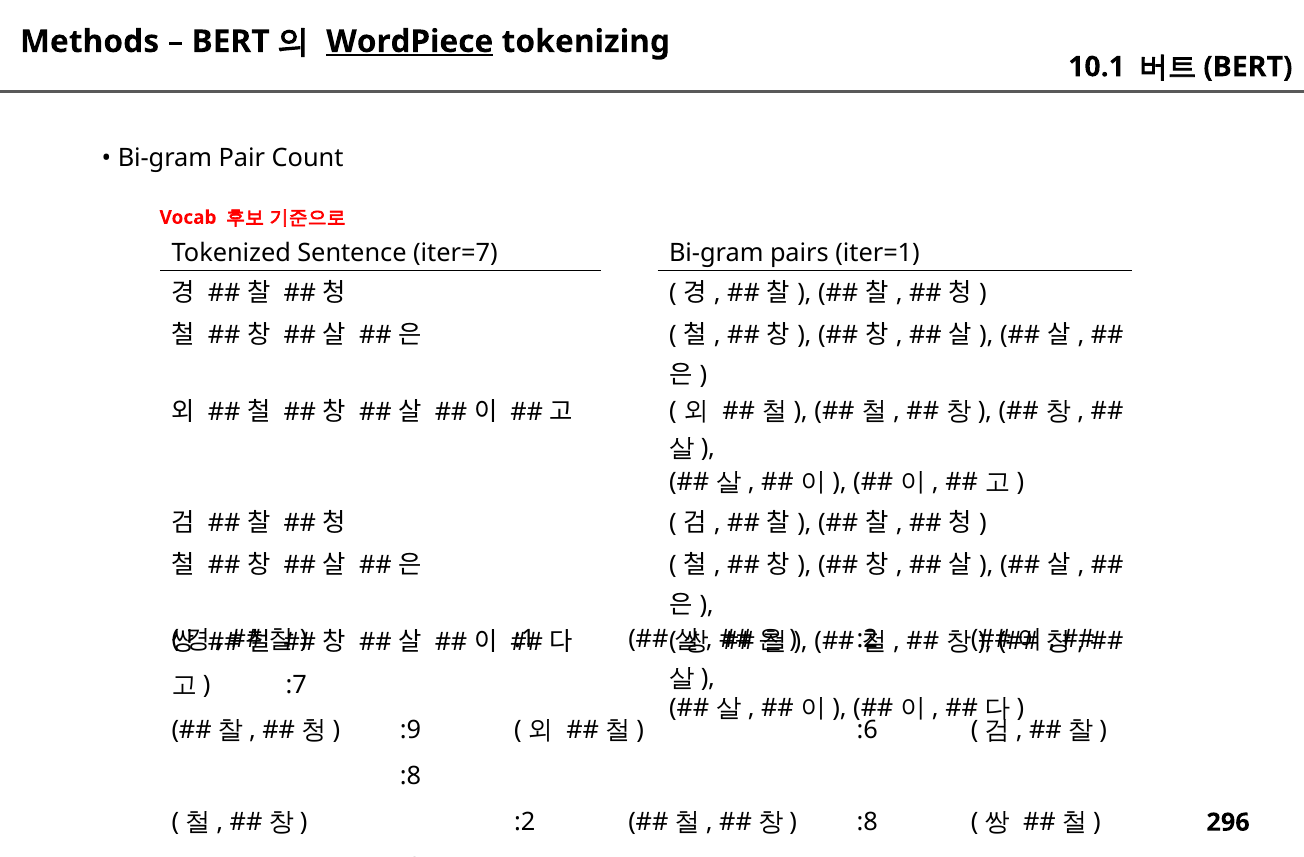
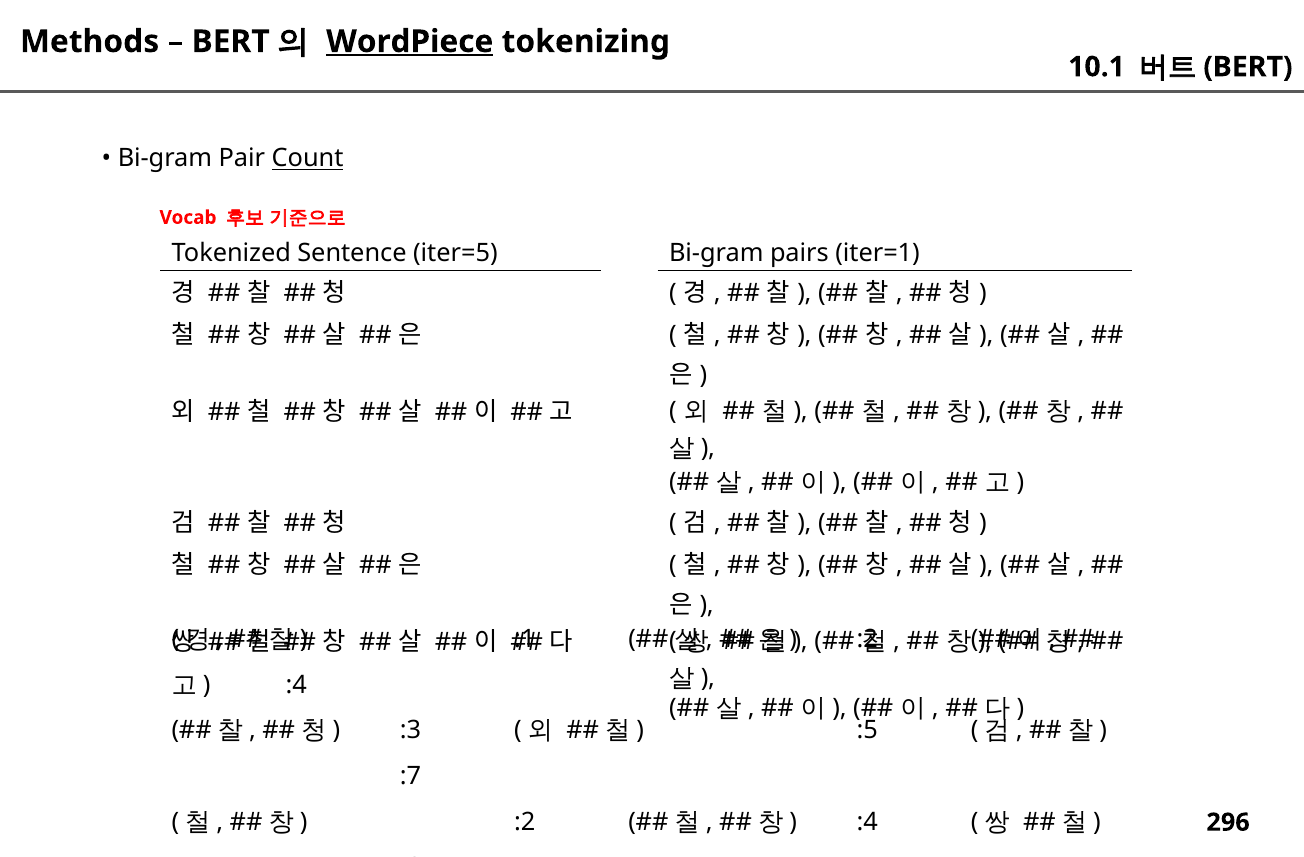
Count underline: none -> present (308, 158)
iter=7: iter=7 -> iter=5 (455, 253)
:7: :7 -> :4 (296, 685)
:9: :9 -> :3 (411, 730)
:6: :6 -> :5 (867, 730)
:8: :8 -> :7 (411, 776)
:8: :8 -> :4 (867, 821)
